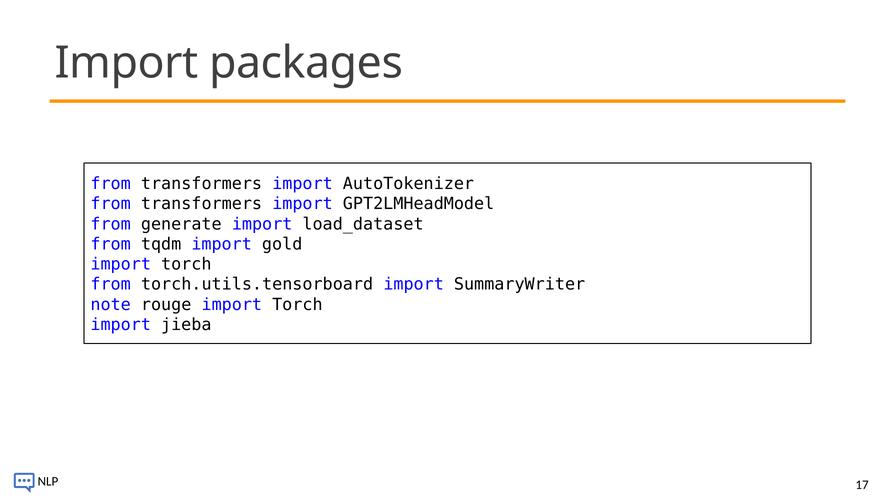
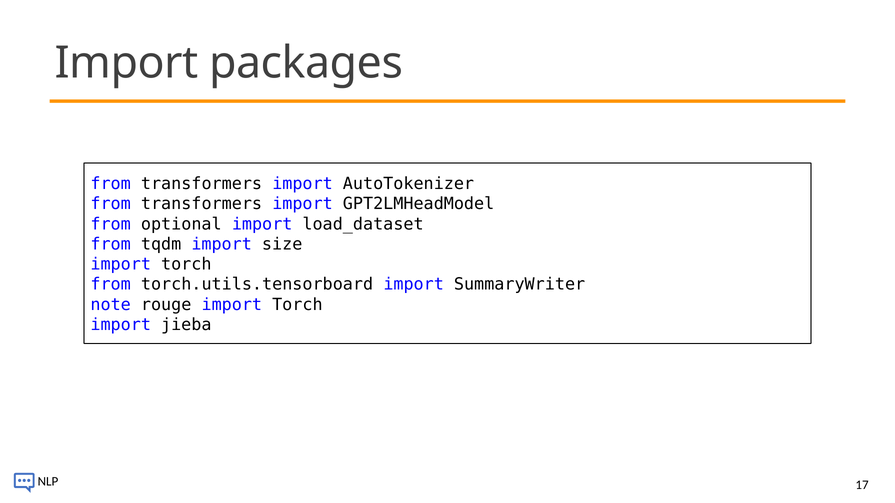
generate: generate -> optional (181, 224)
gold: gold -> size (282, 244)
